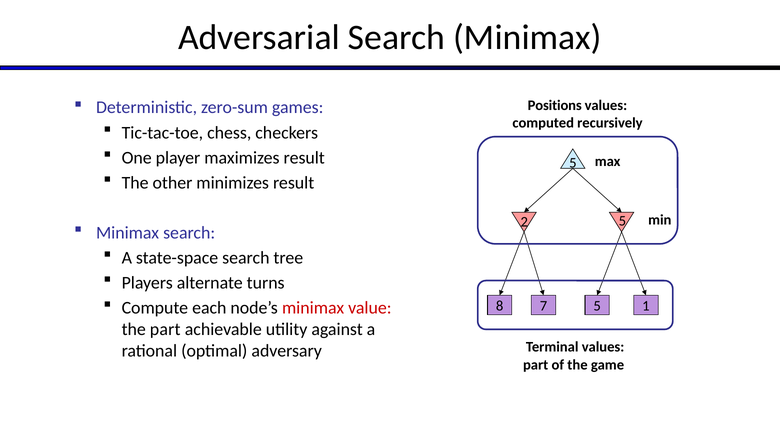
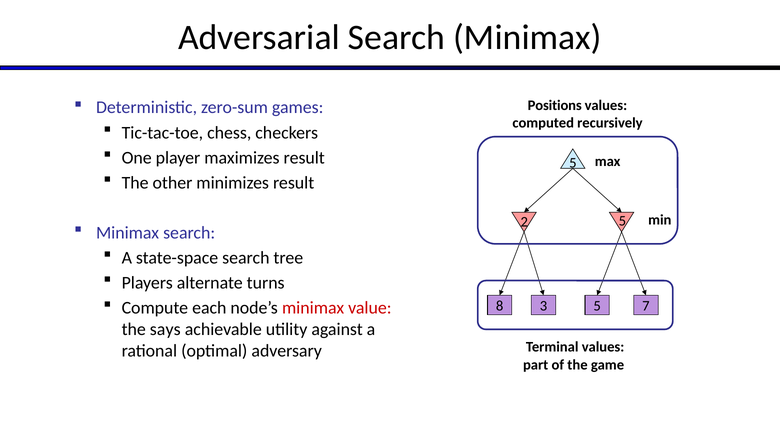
7: 7 -> 3 (544, 306)
1: 1 -> 7 (646, 306)
the part: part -> says (165, 329)
